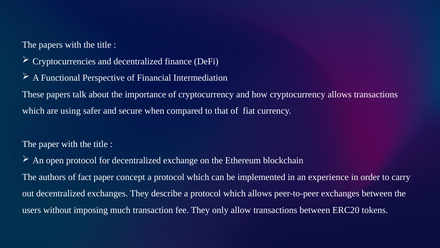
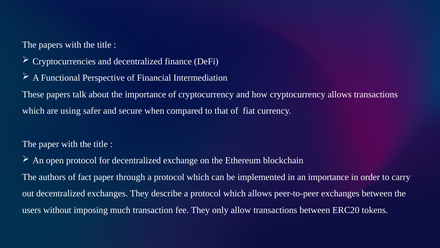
concept: concept -> through (131, 177)
an experience: experience -> importance (328, 177)
